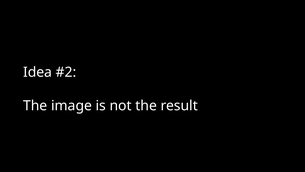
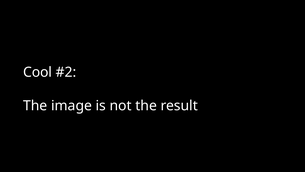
Idea: Idea -> Cool (38, 72)
